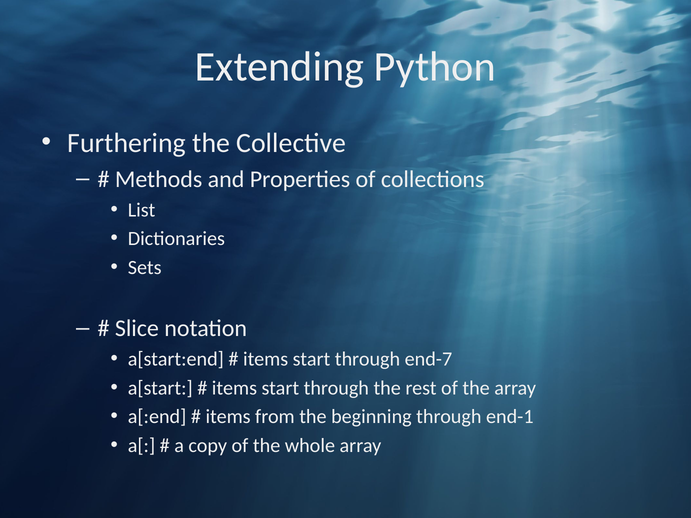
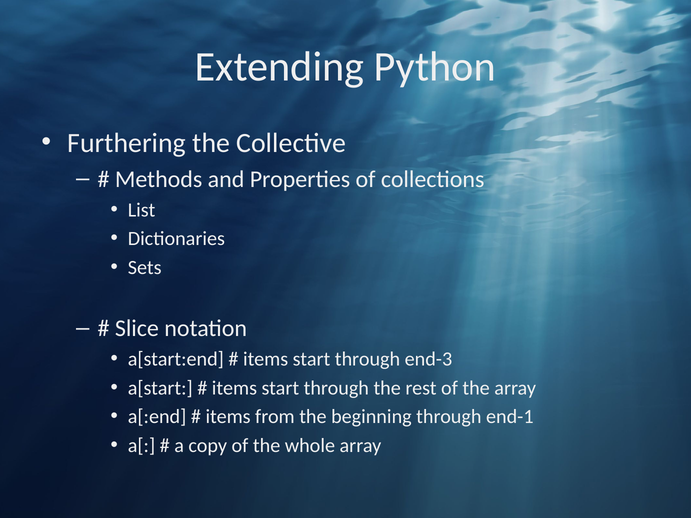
end-7: end-7 -> end-3 (428, 359)
